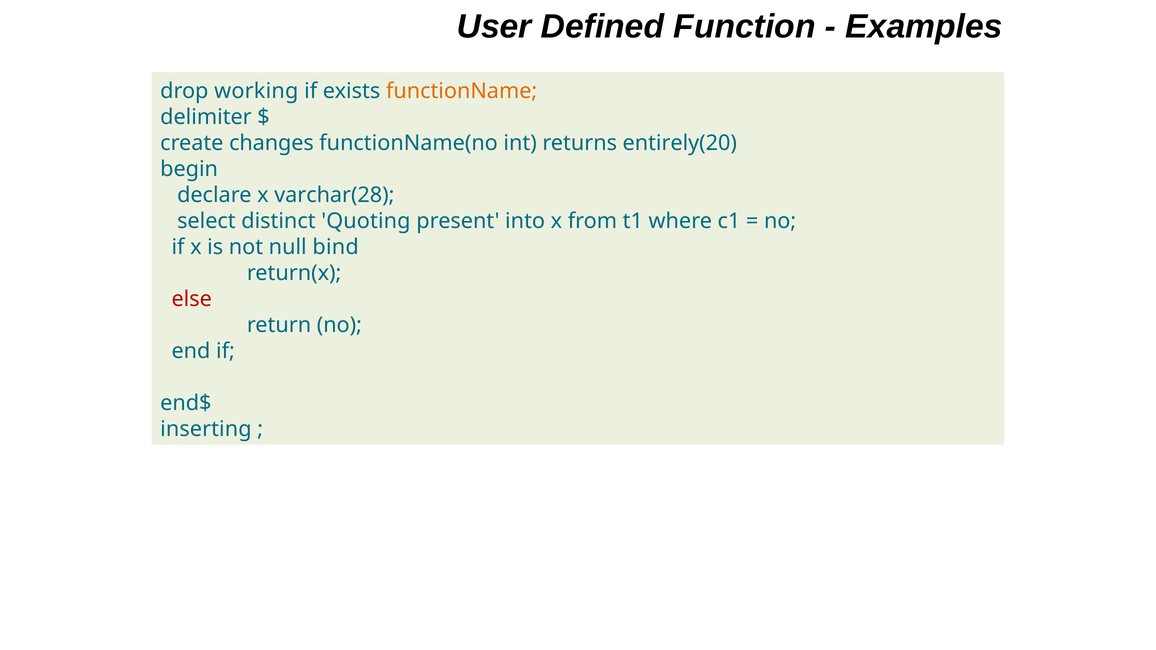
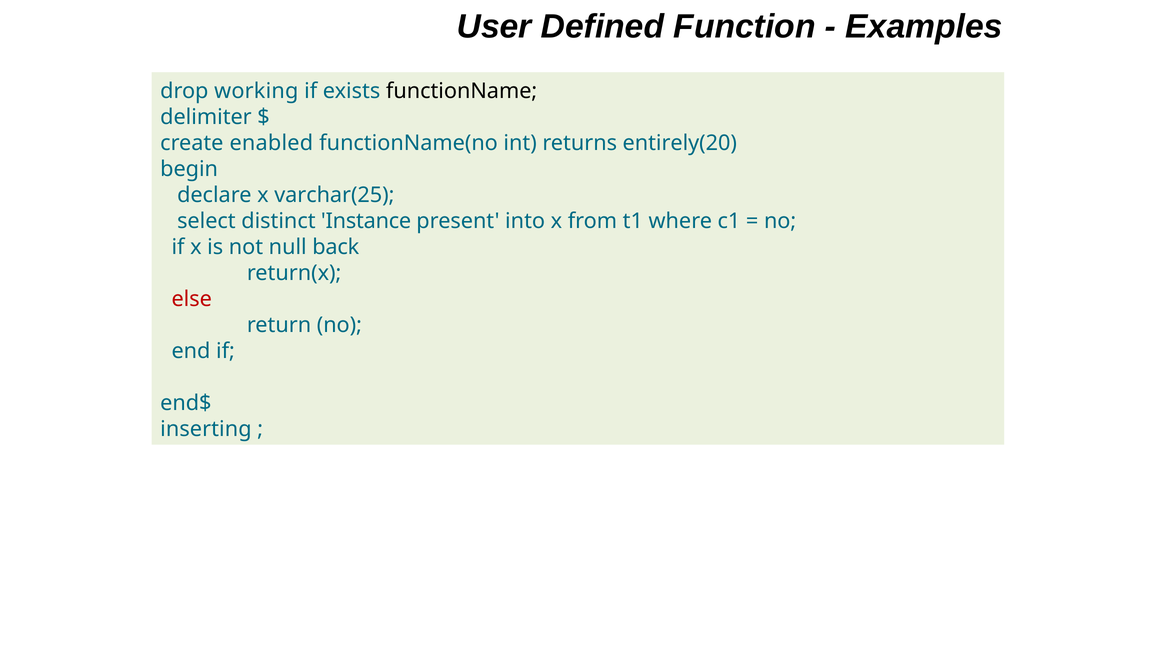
functionName colour: orange -> black (462, 91)
changes: changes -> enabled (271, 143)
varchar(28: varchar(28 -> varchar(25 (334, 195)
Quoting: Quoting -> Instance (366, 221)
bind: bind -> back (336, 247)
